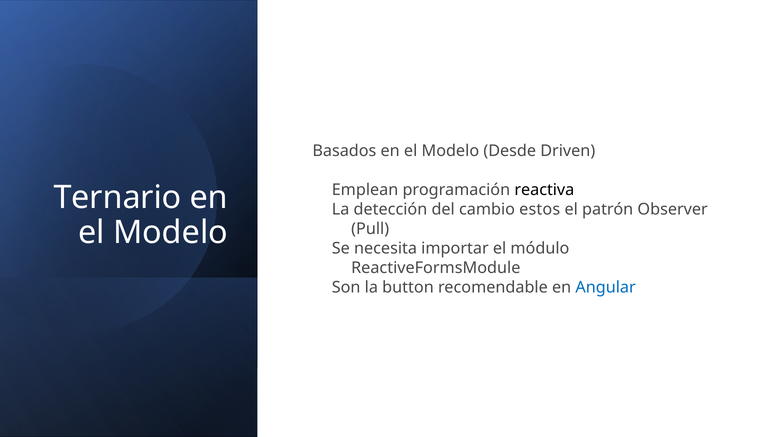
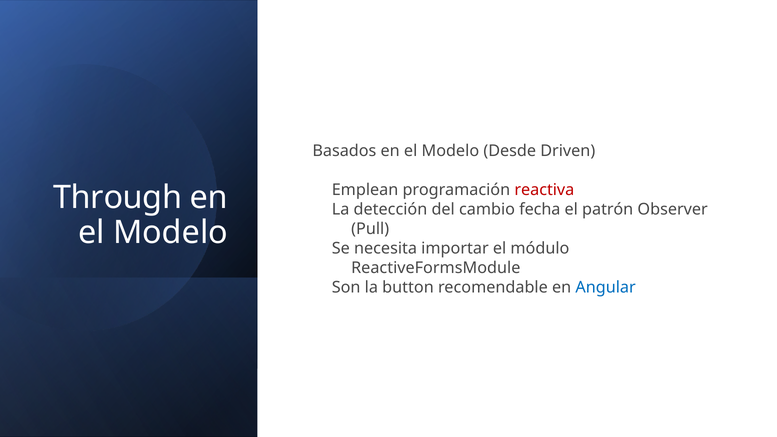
reactiva colour: black -> red (544, 190)
Ternario: Ternario -> Through (118, 198)
estos: estos -> fecha (540, 210)
